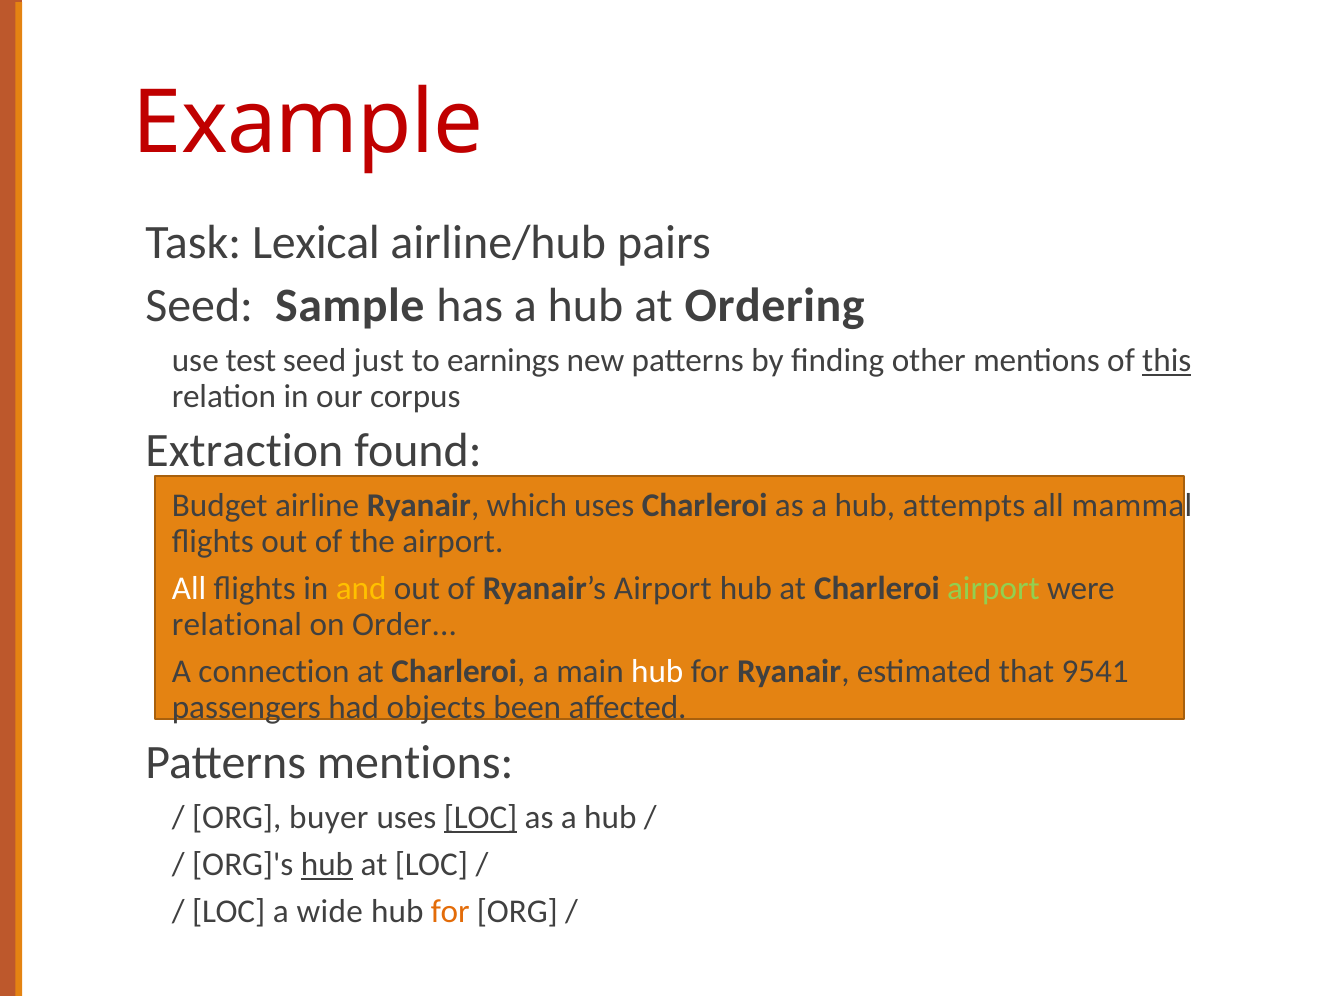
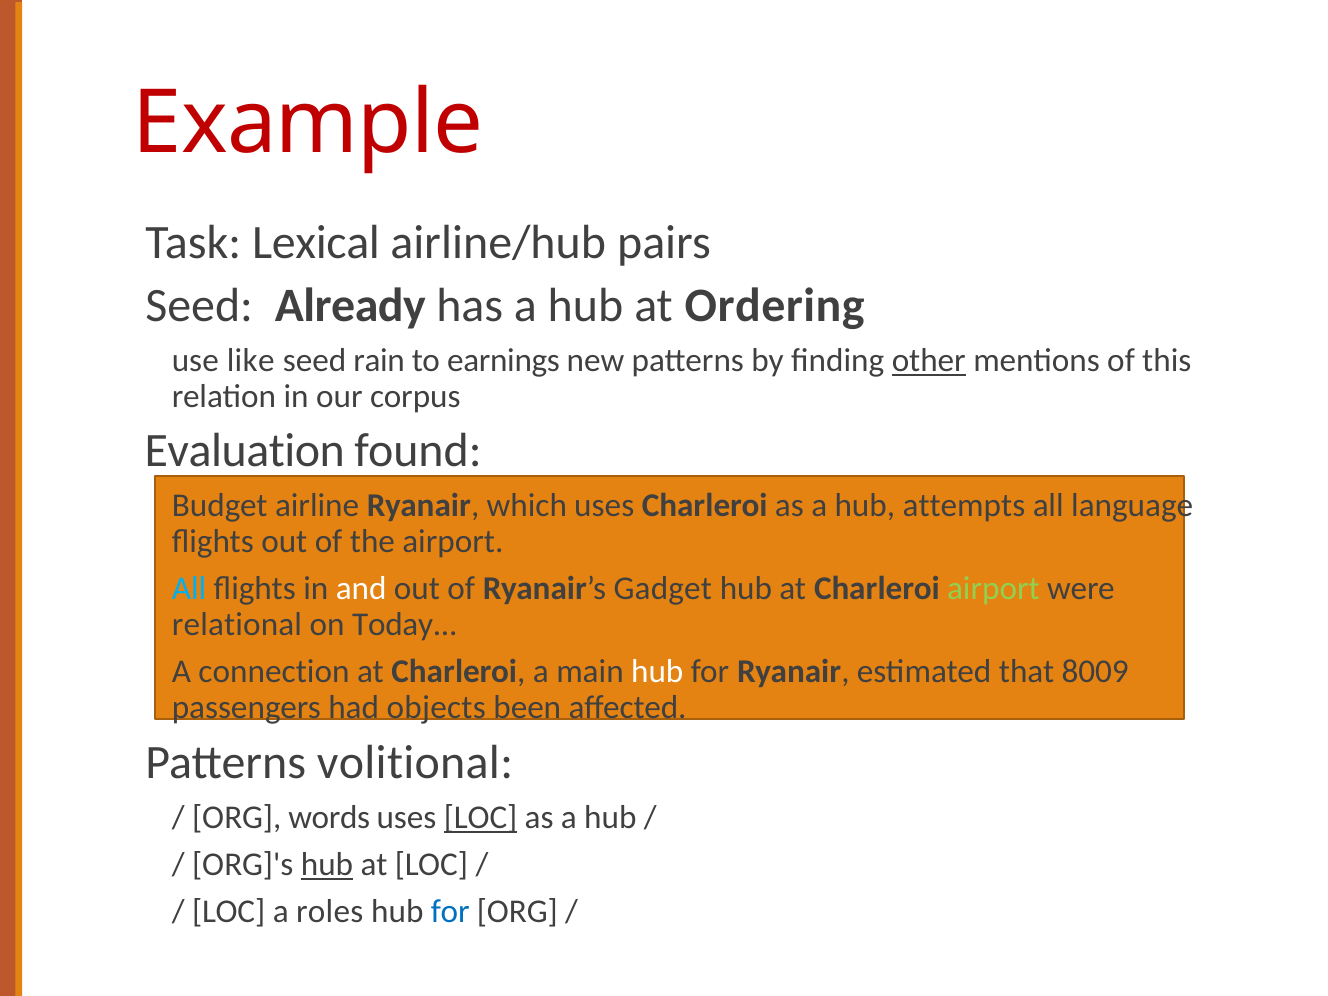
Sample: Sample -> Already (350, 305)
test: test -> like (251, 360)
just: just -> rain (379, 360)
other underline: none -> present (929, 360)
this underline: present -> none (1167, 360)
Extraction: Extraction -> Evaluation (245, 451)
mammal: mammal -> language (1132, 506)
All colour: white -> light blue (189, 589)
and colour: yellow -> white (361, 589)
Ryanair’s Airport: Airport -> Gadget (663, 589)
Order: Order -> Today (405, 625)
9541: 9541 -> 8009 (1095, 672)
Patterns mentions: mentions -> volitional (415, 762)
buyer: buyer -> words (329, 817)
wide: wide -> roles (330, 911)
for colour: orange -> blue (450, 911)
